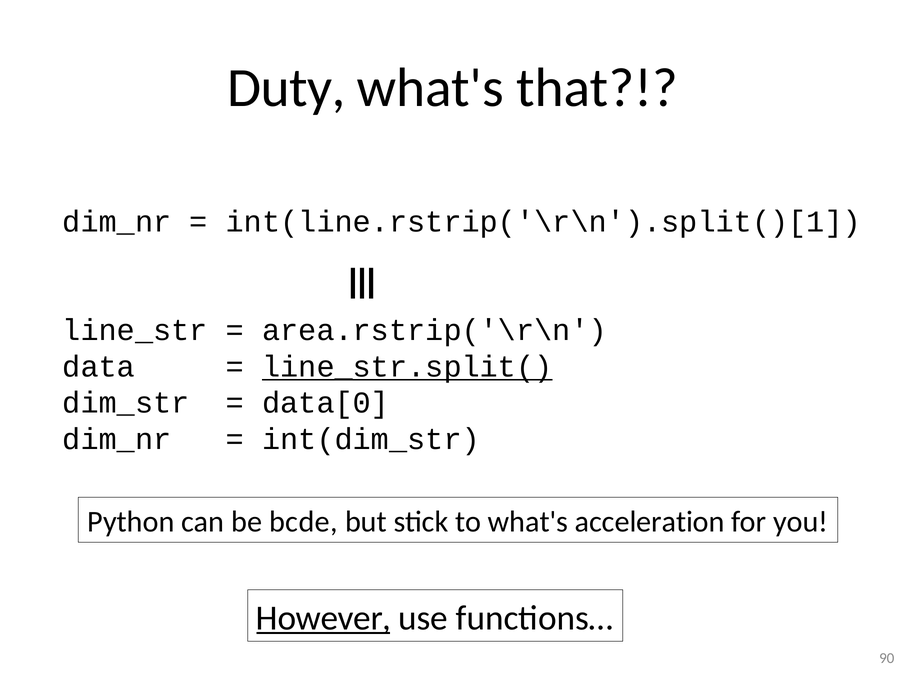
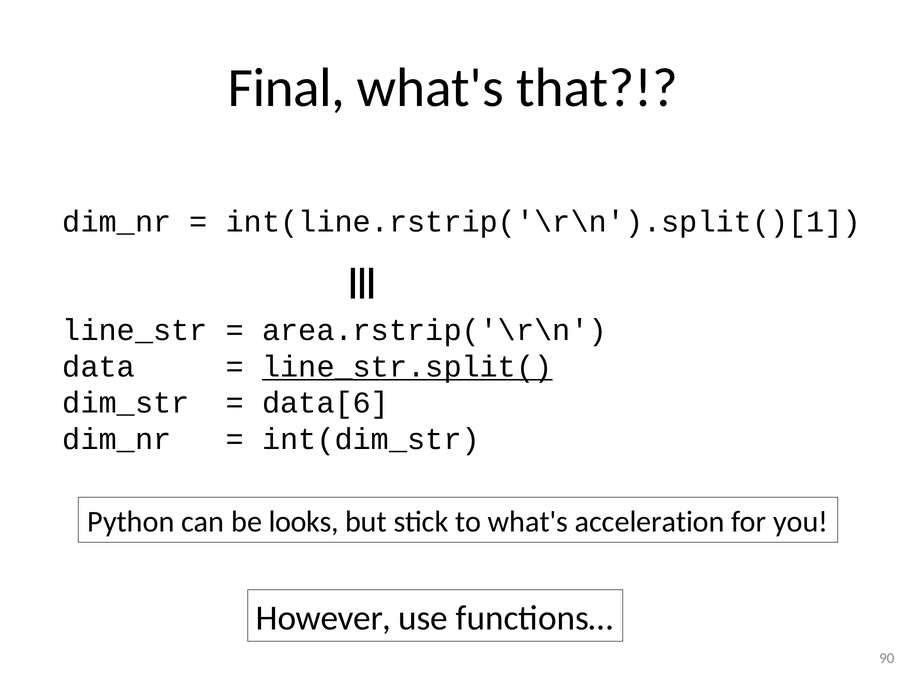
Duty: Duty -> Final (286, 88)
data[0: data[0 -> data[6 (326, 403)
bcde: bcde -> looks (304, 522)
However underline: present -> none (324, 618)
